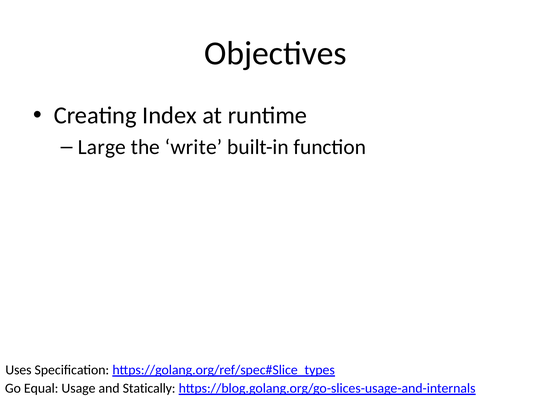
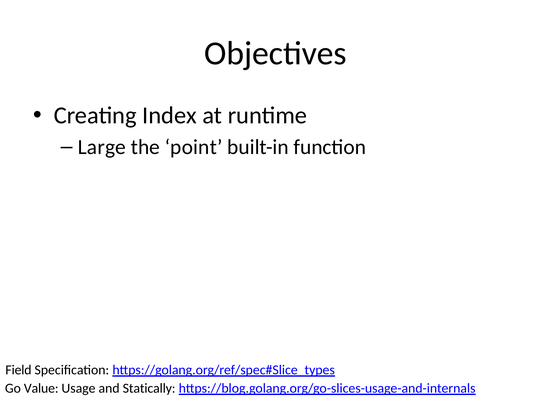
write: write -> point (194, 147)
Uses: Uses -> Field (18, 370)
Equal: Equal -> Value (41, 389)
